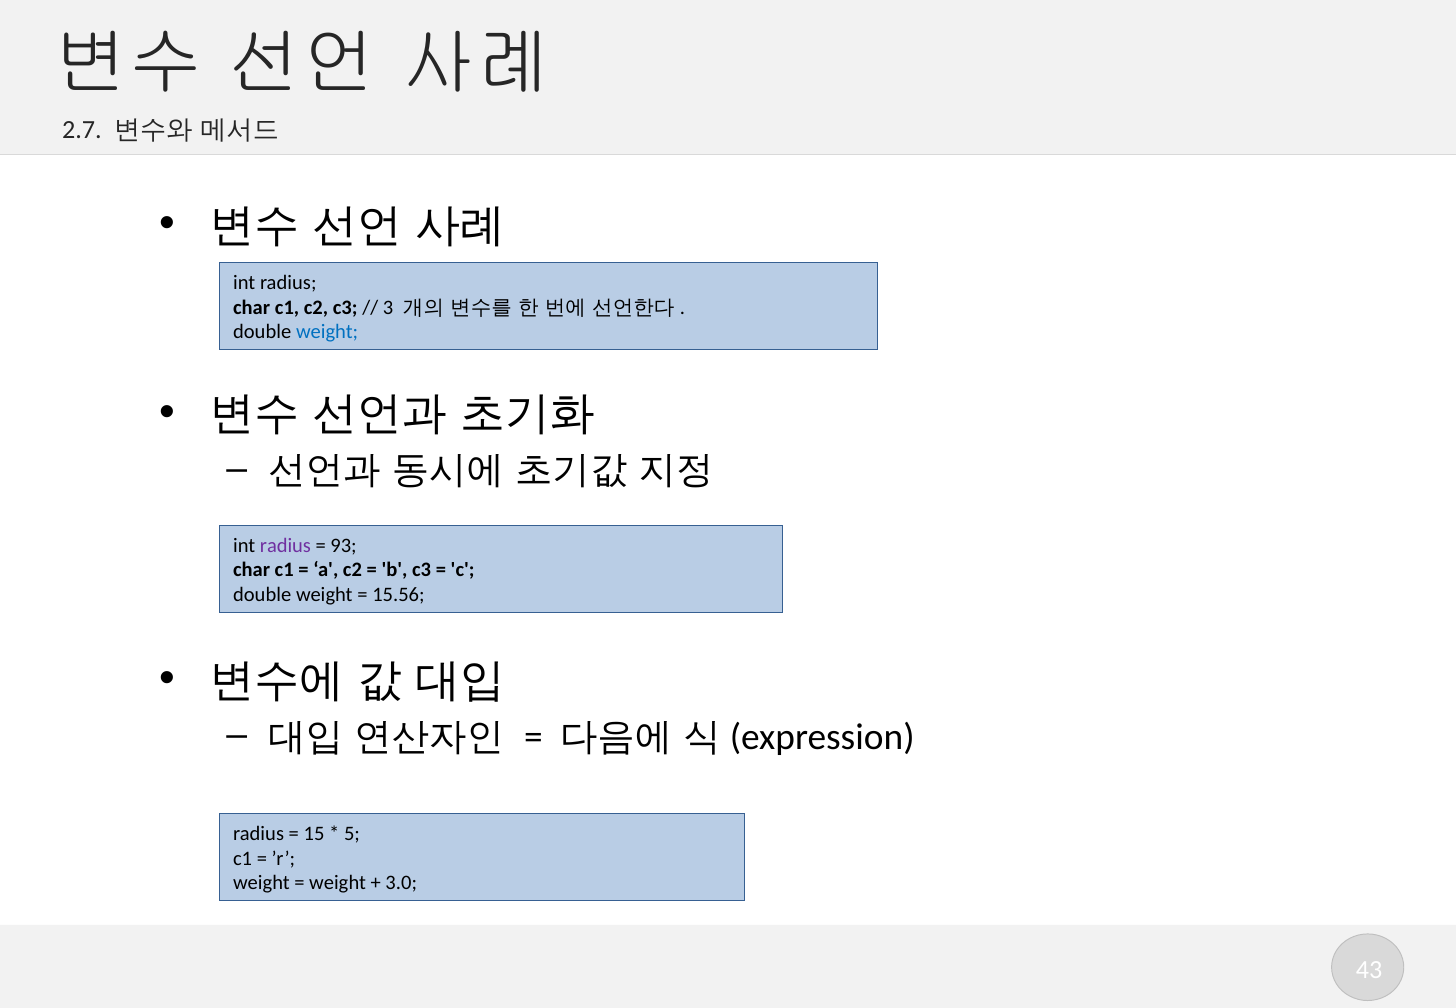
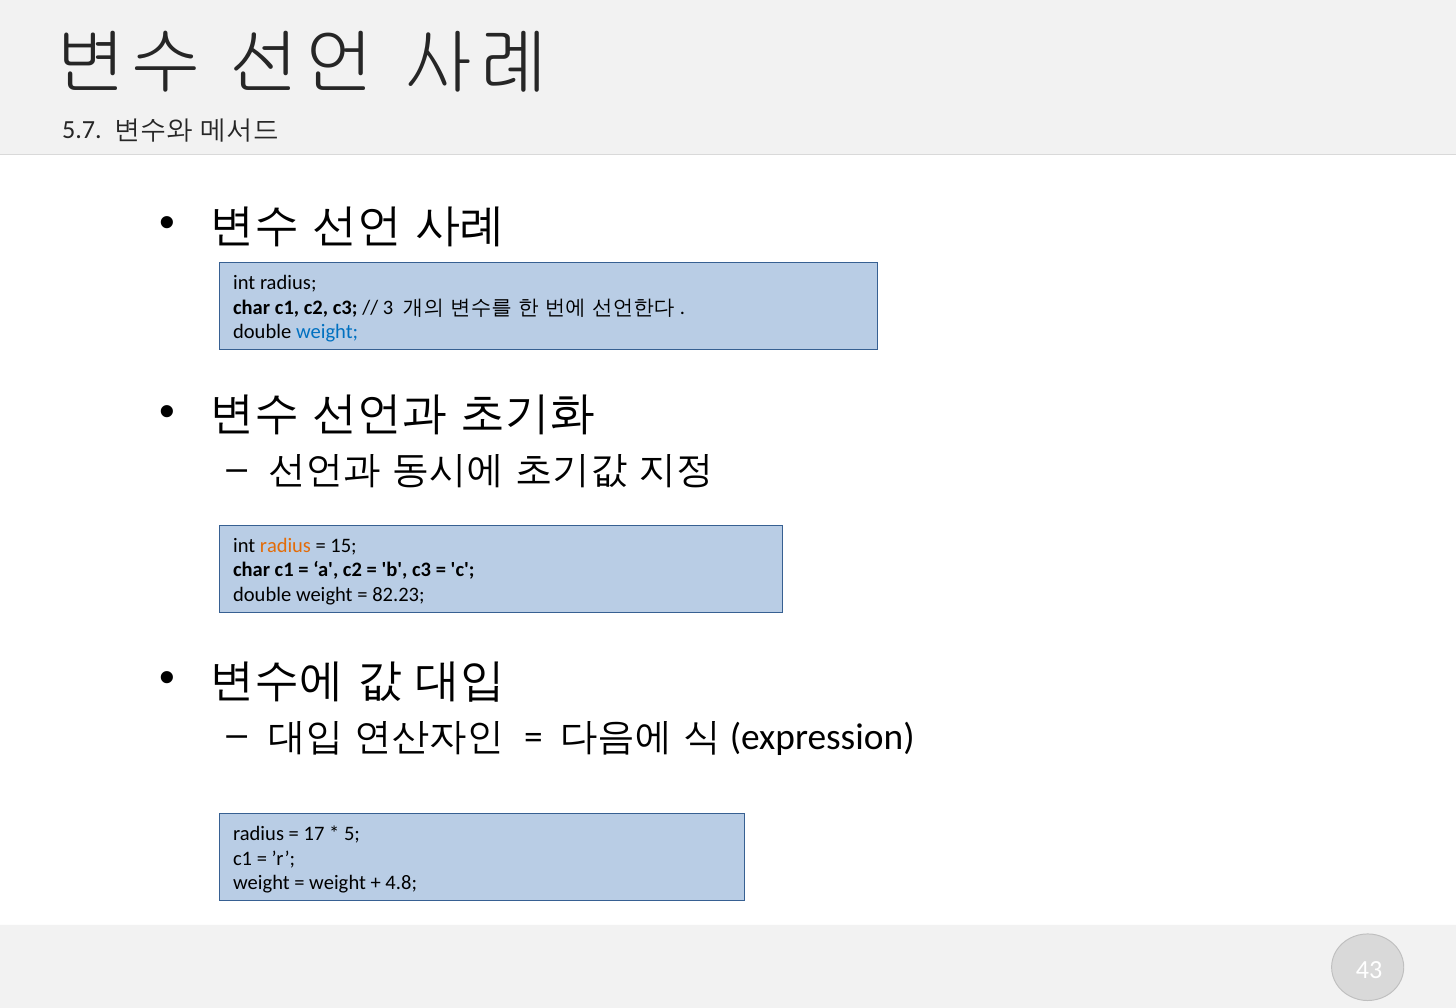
2.7: 2.7 -> 5.7 (82, 129)
radius colour: purple -> orange (285, 545)
93: 93 -> 15 (344, 545)
15.56: 15.56 -> 82.23 (398, 595)
15: 15 -> 17 (314, 834)
3.0: 3.0 -> 4.8 (401, 883)
